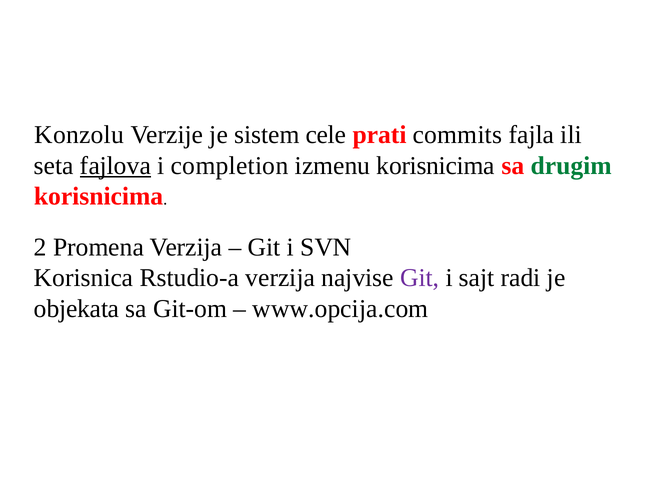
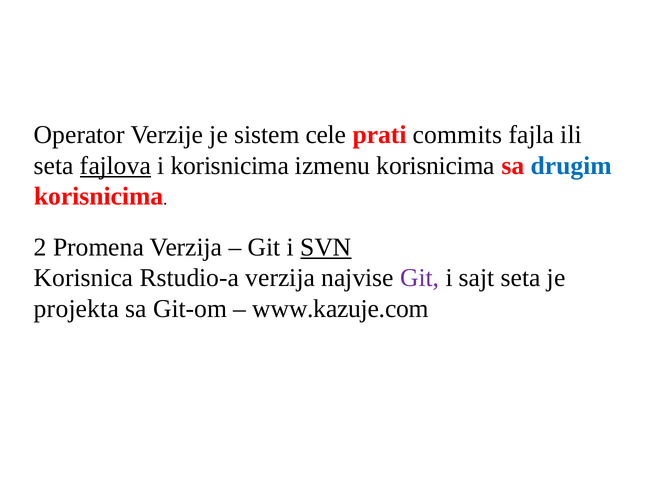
Konzolu: Konzolu -> Operator (79, 135)
i completion: completion -> korisnicima (230, 165)
drugim colour: green -> blue (571, 165)
SVN underline: none -> present (326, 247)
sajt radi: radi -> seta (521, 278)
objekata: objekata -> projekta (76, 308)
www.opcija.com: www.opcija.com -> www.kazuje.com (341, 308)
